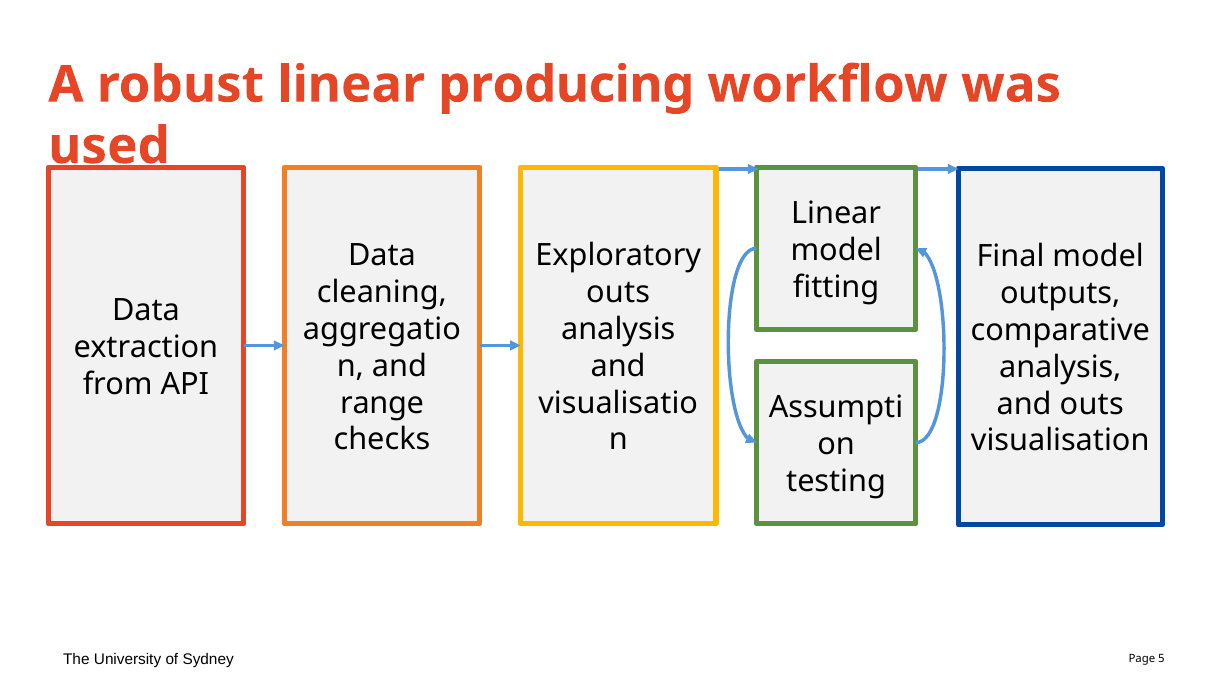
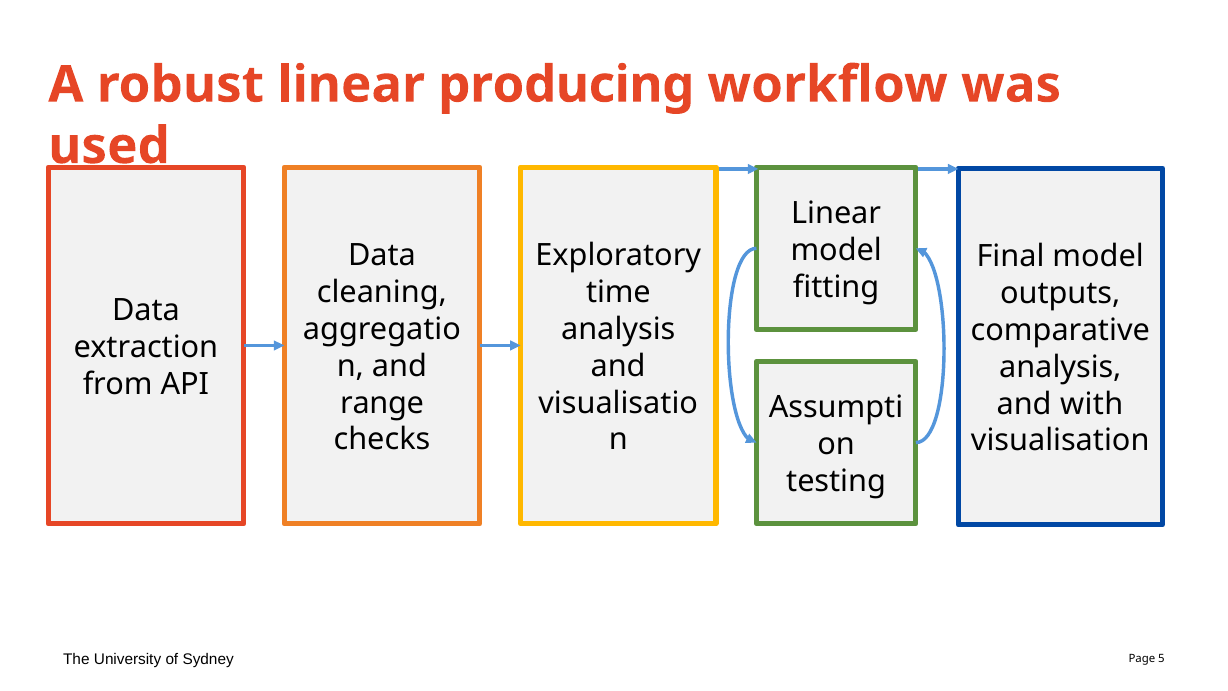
outs: outs -> time (618, 292)
and outs: outs -> with (1092, 404)
